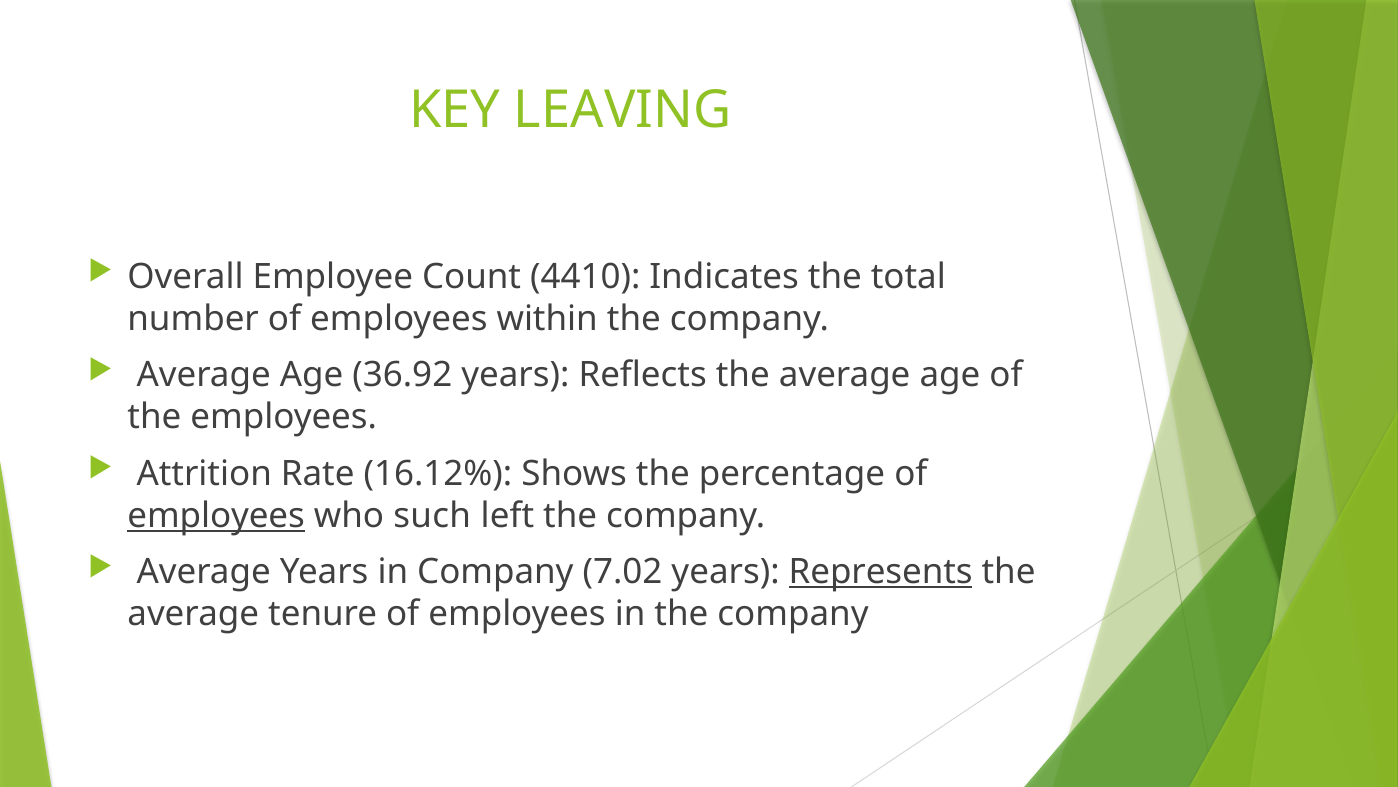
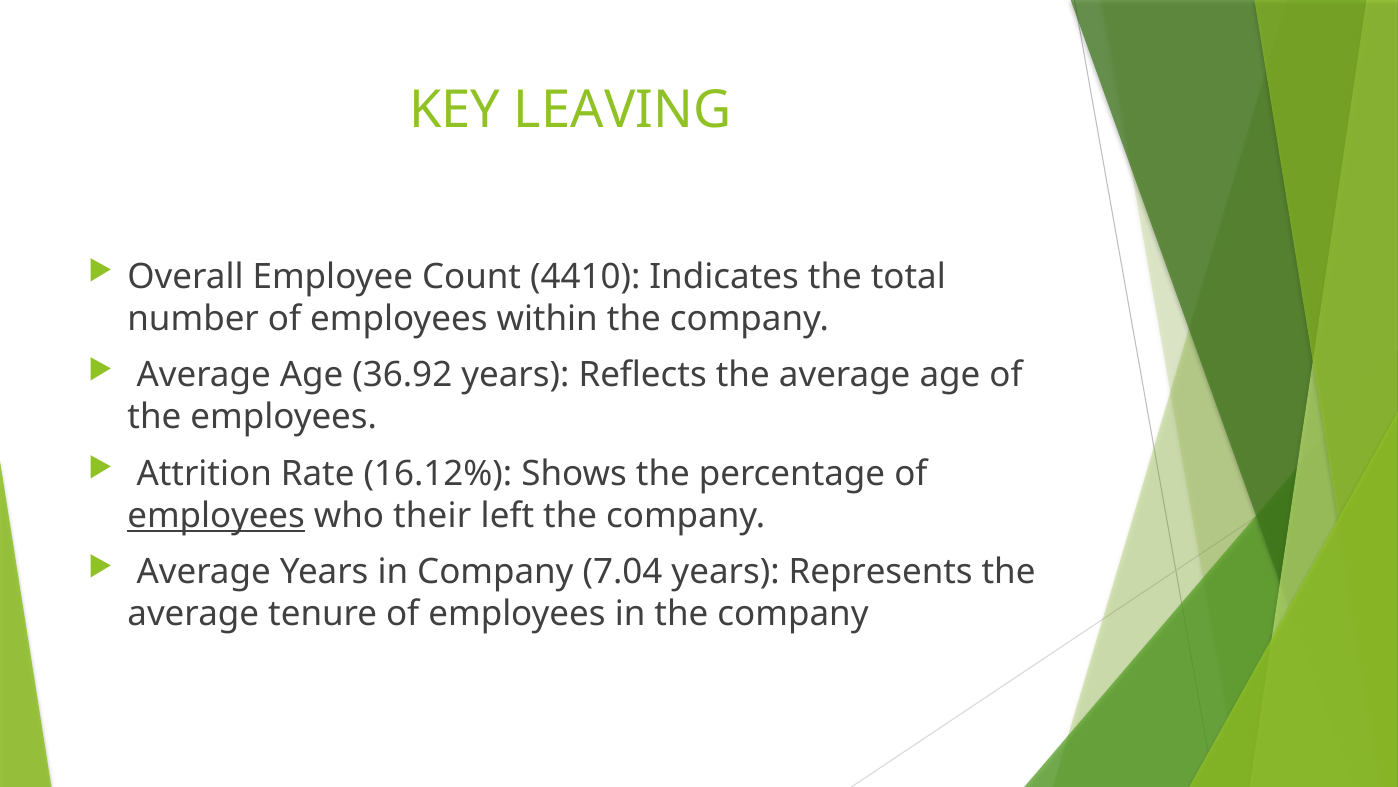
such: such -> their (432, 515)
7.02: 7.02 -> 7.04 (623, 572)
Represents underline: present -> none (881, 572)
